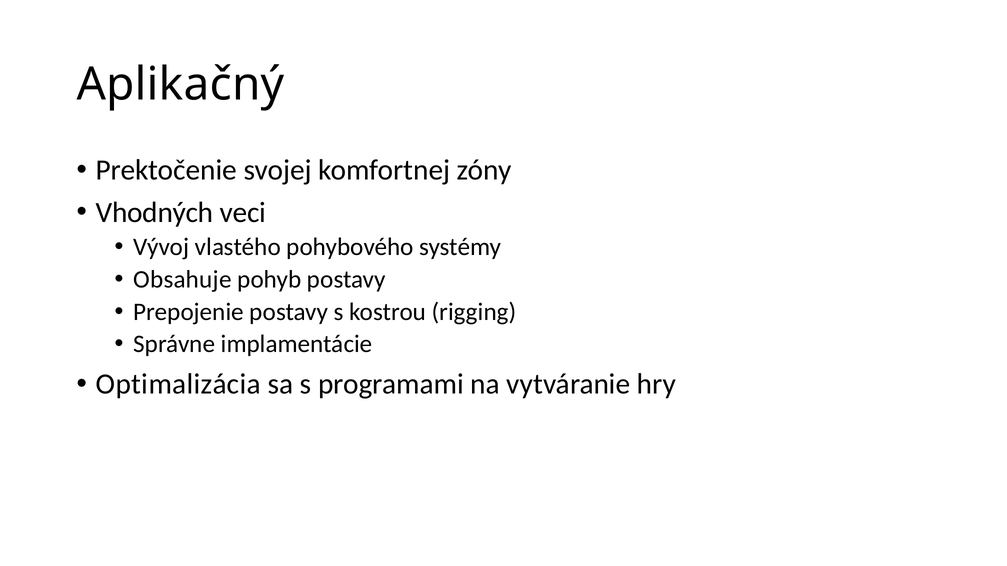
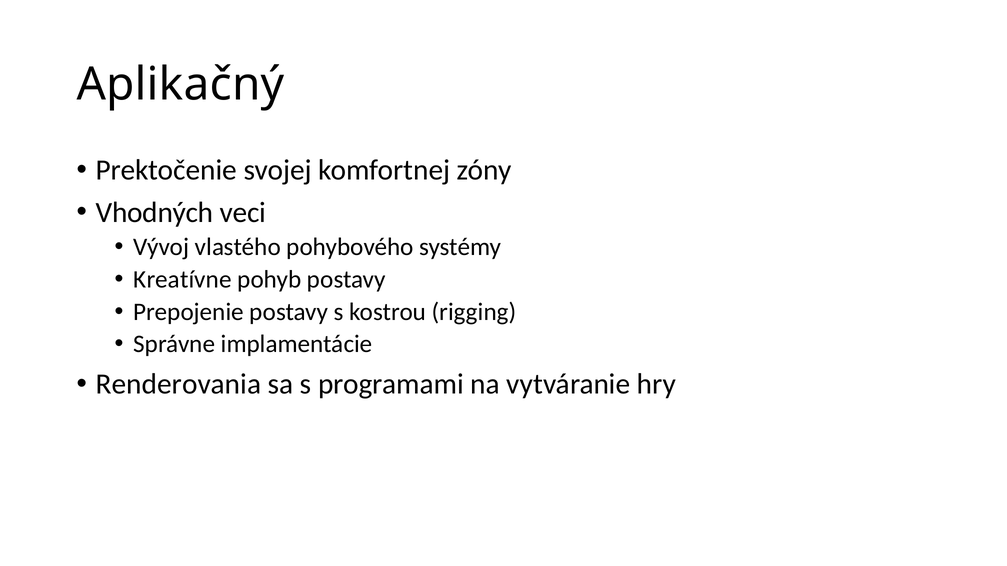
Obsahuje: Obsahuje -> Kreatívne (183, 280)
Optimalizácia: Optimalizácia -> Renderovania (178, 384)
